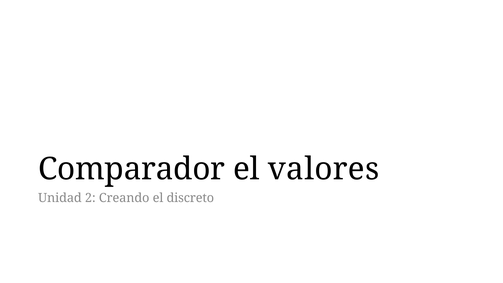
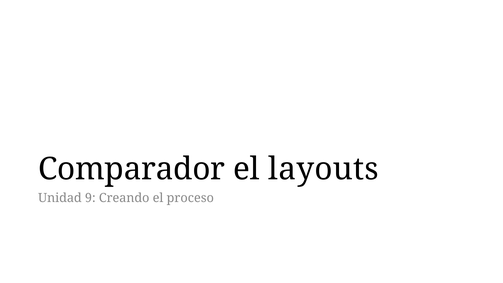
valores: valores -> layouts (324, 169)
2: 2 -> 9 (90, 198)
discreto: discreto -> proceso (190, 198)
